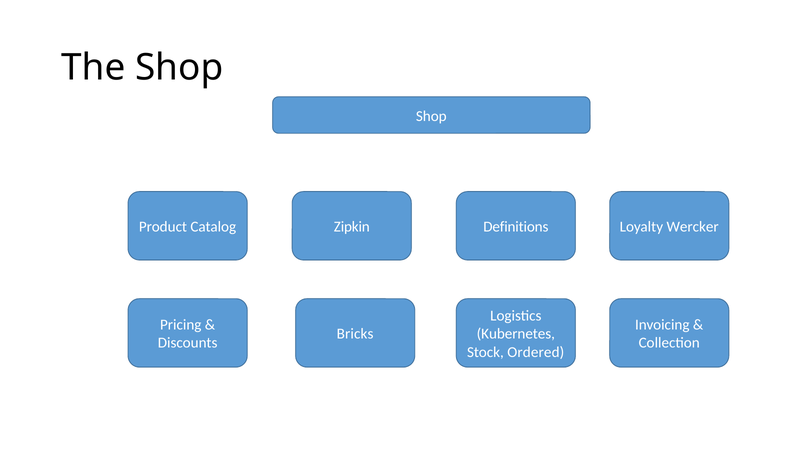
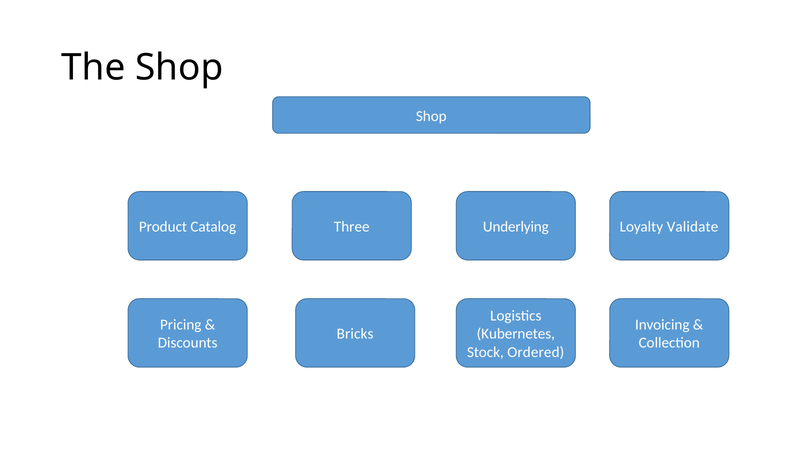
Zipkin: Zipkin -> Three (352, 227)
Definitions: Definitions -> Underlying (516, 227)
Wercker: Wercker -> Validate (693, 227)
